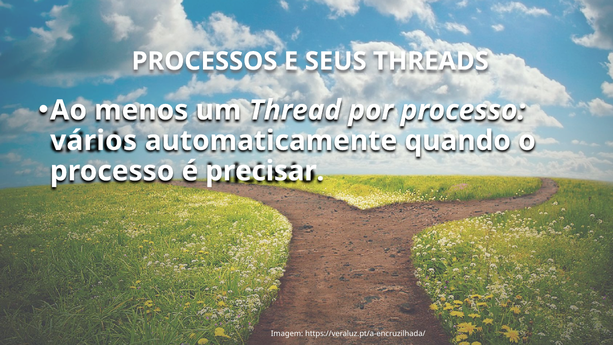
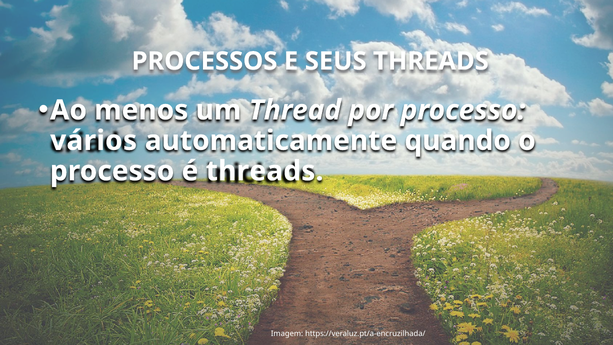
é precisar: precisar -> threads (265, 171)
